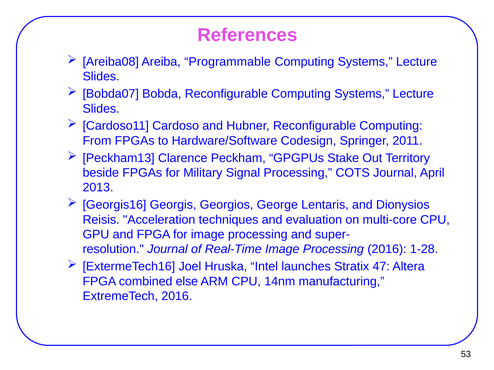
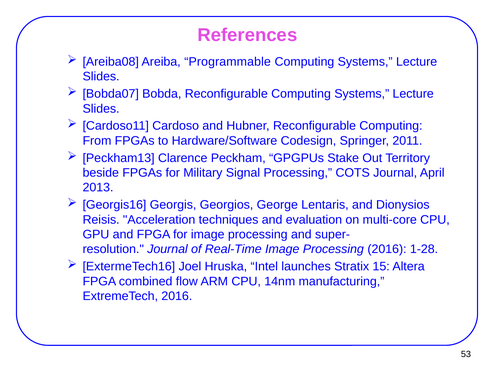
47: 47 -> 15 (381, 267)
else: else -> flow (187, 282)
